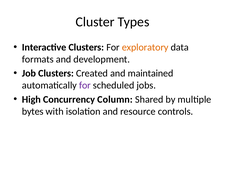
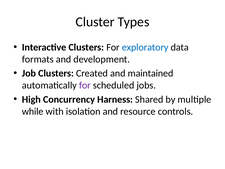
exploratory colour: orange -> blue (145, 47)
Column: Column -> Harness (115, 99)
bytes: bytes -> while (33, 111)
